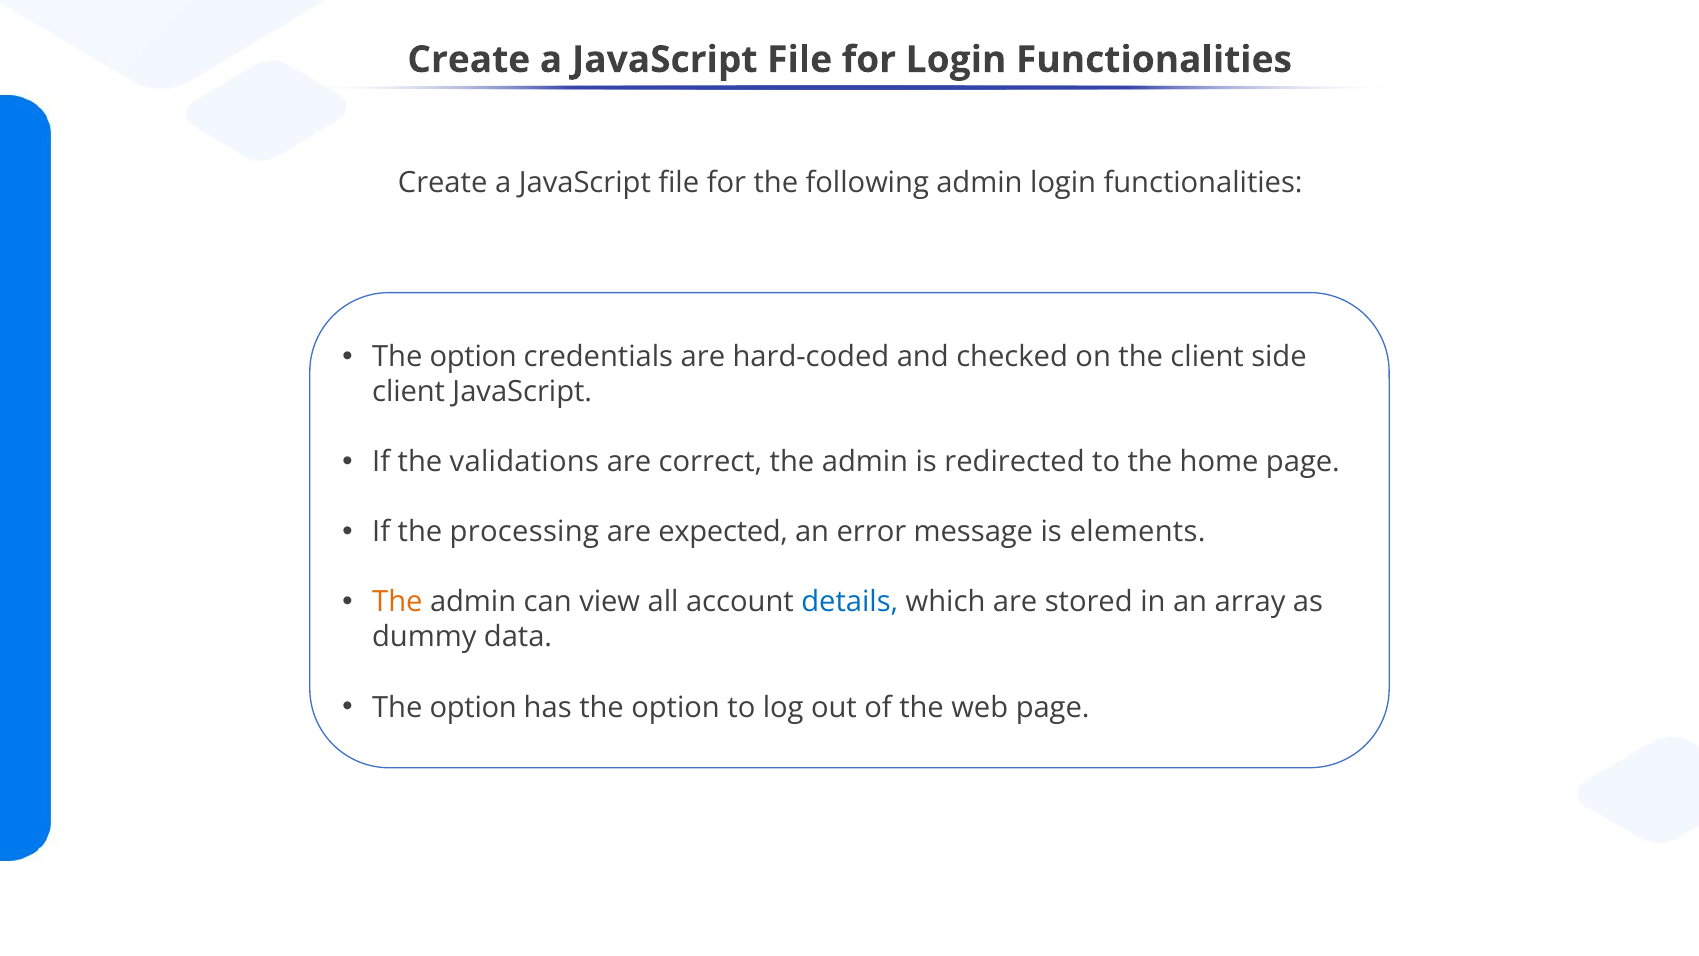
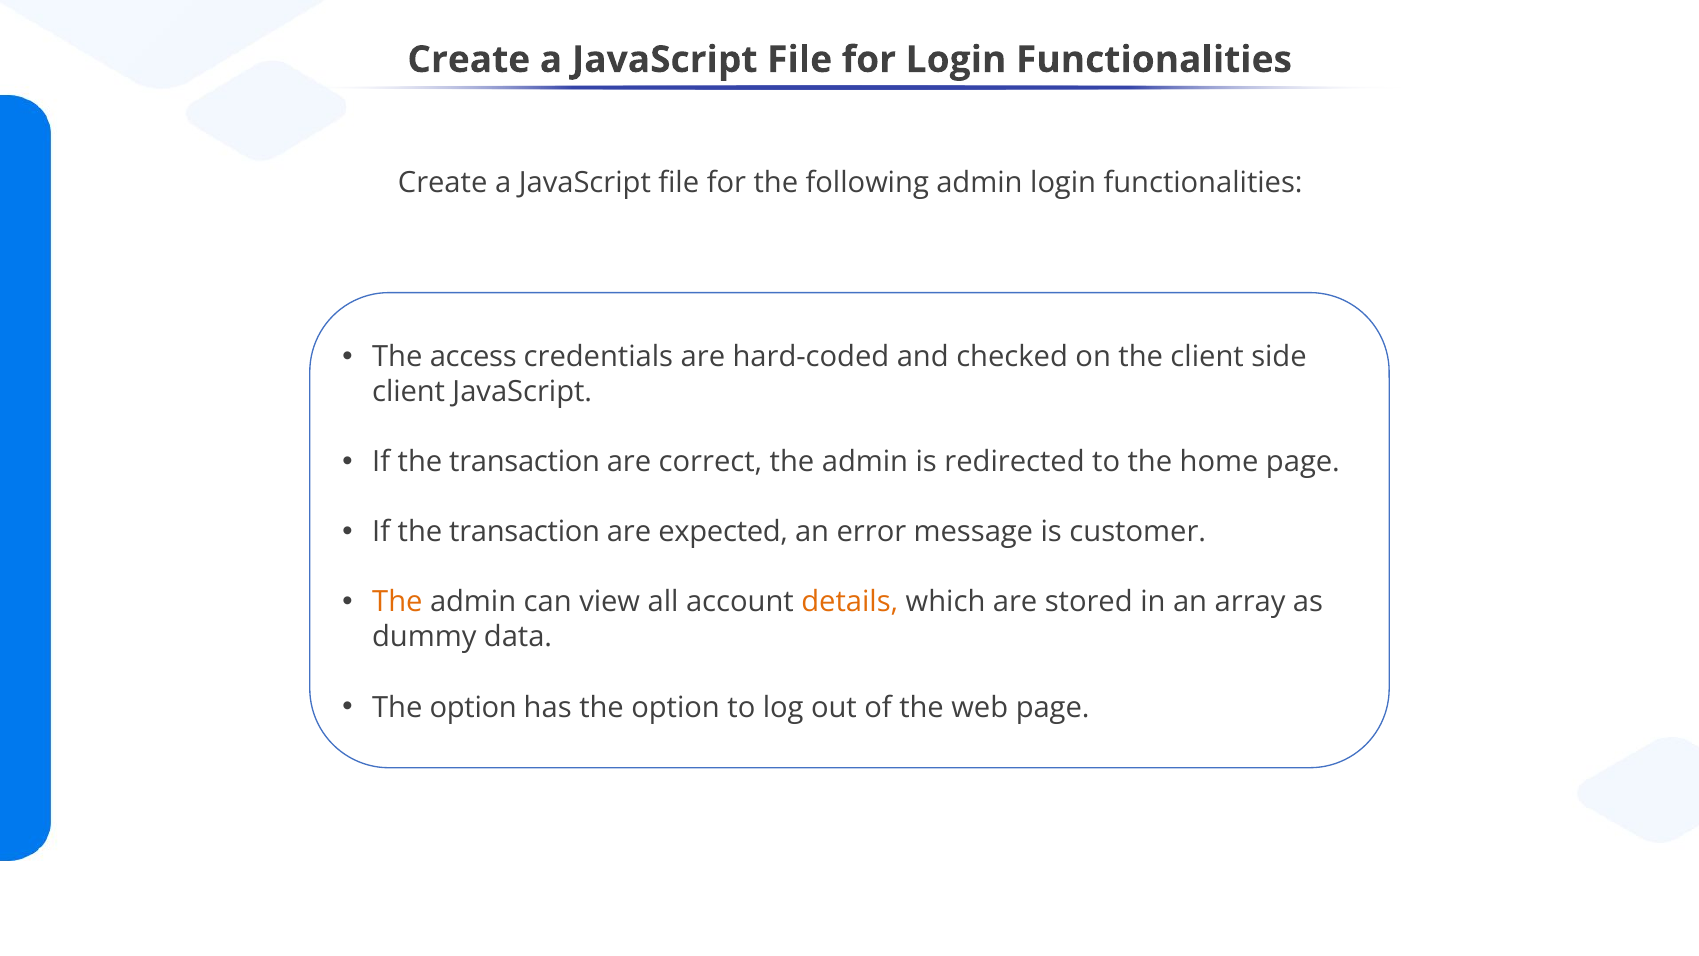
option: option -> access (473, 357)
validations: validations -> transaction (525, 462)
processing: processing -> transaction (525, 532)
elements: elements -> customer (1138, 532)
details colour: blue -> orange (850, 602)
